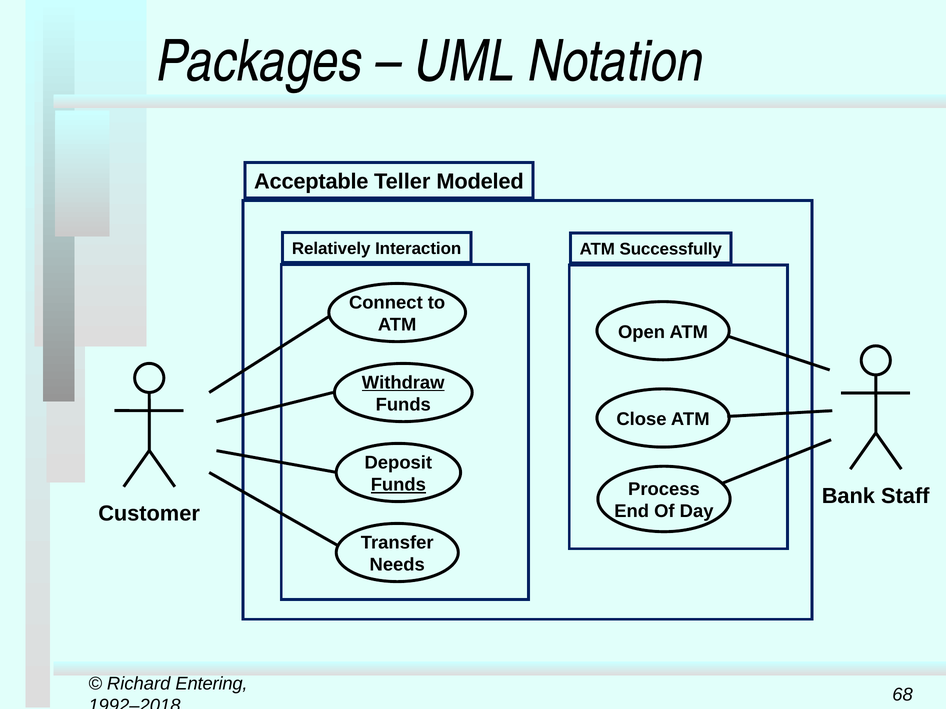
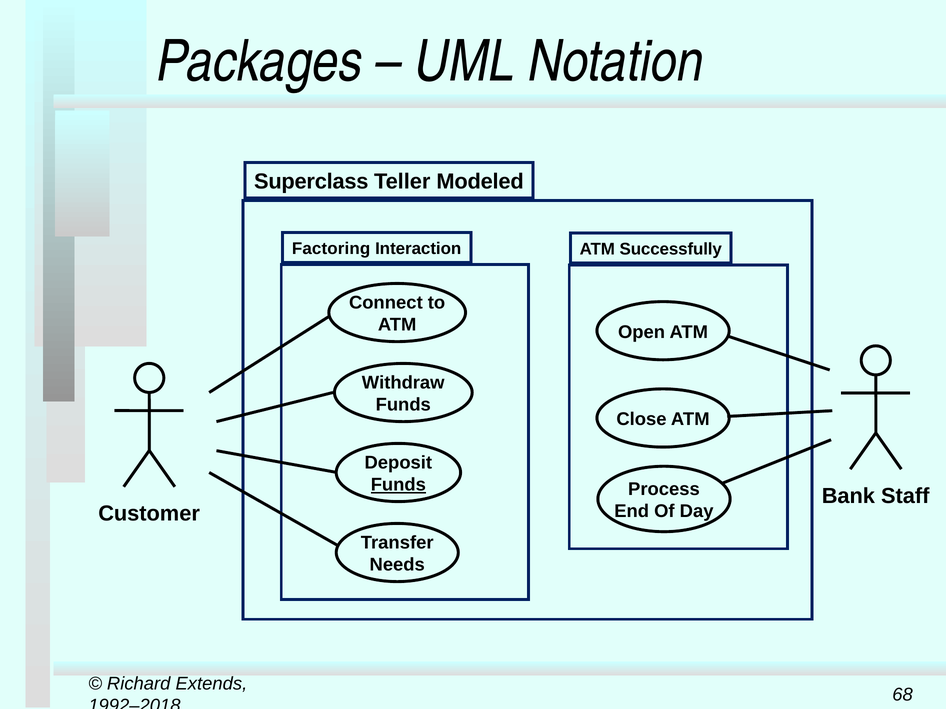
Acceptable: Acceptable -> Superclass (311, 182)
Relatively: Relatively -> Factoring (331, 249)
Withdraw underline: present -> none (403, 383)
Entering: Entering -> Extends (211, 684)
